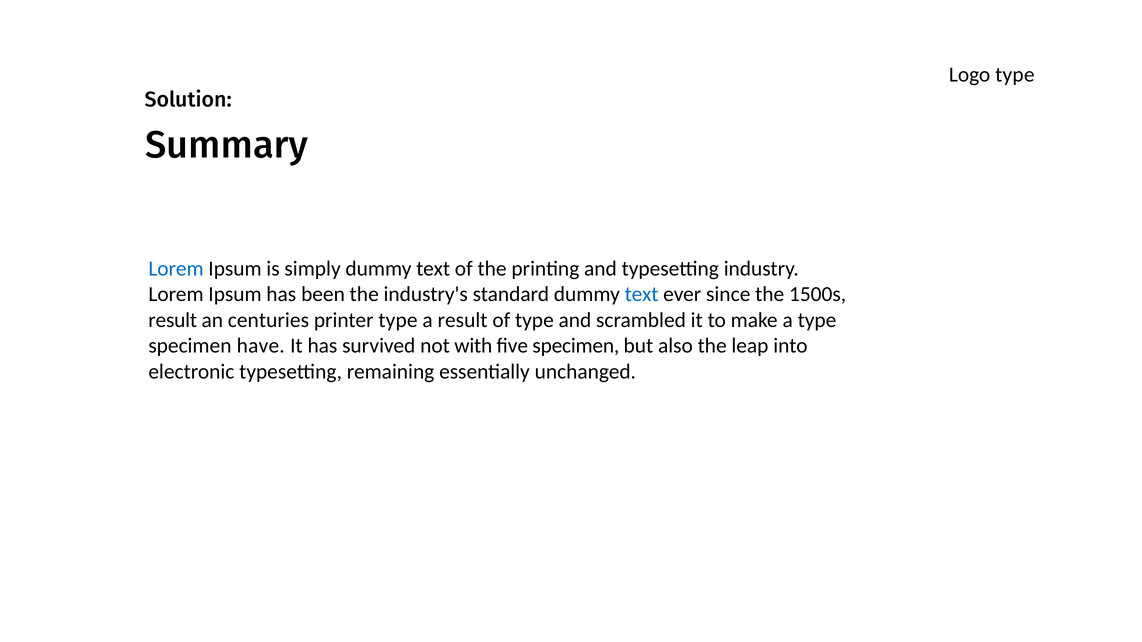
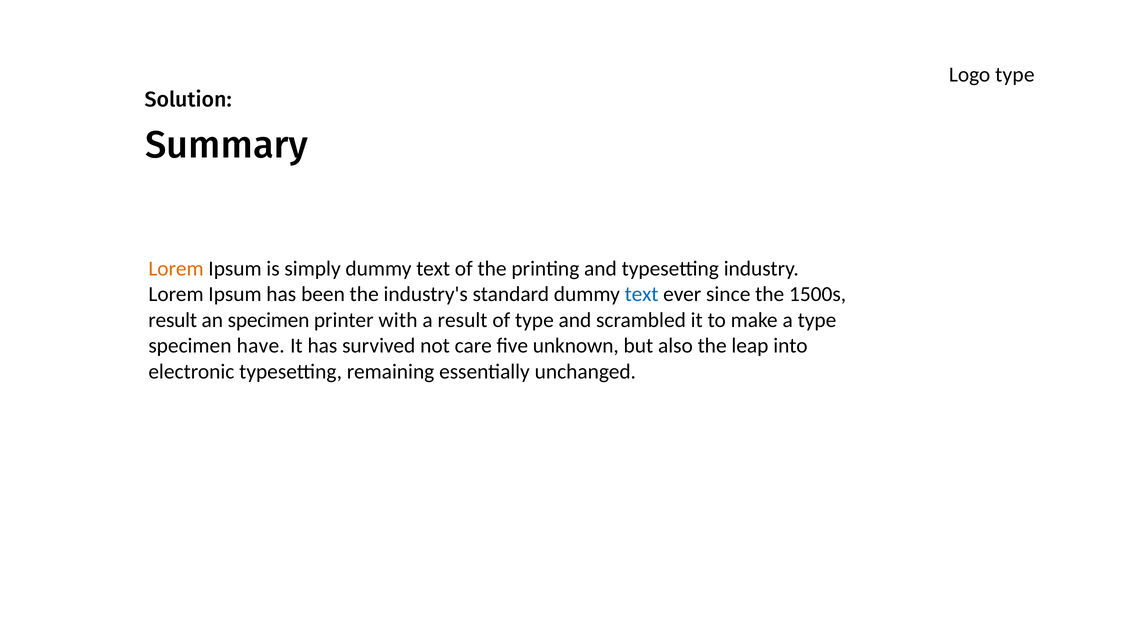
Lorem colour: blue -> orange (176, 269)
an centuries: centuries -> specimen (269, 320)
printer type: type -> with (398, 320)
with: with -> care (473, 346)
five specimen: specimen -> unknown (576, 346)
